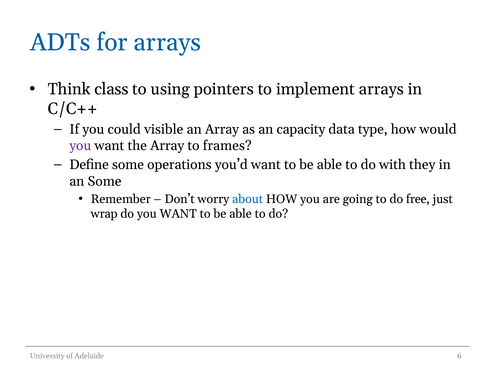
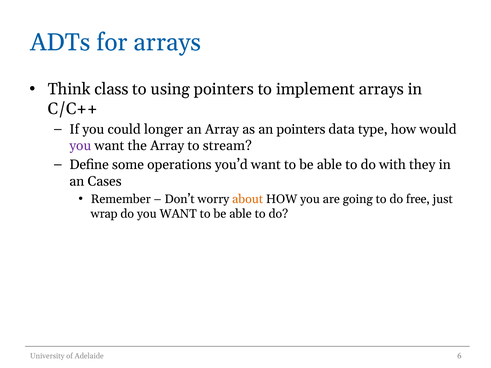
visible: visible -> longer (164, 129)
an capacity: capacity -> pointers (301, 129)
frames: frames -> stream (227, 146)
an Some: Some -> Cases (105, 181)
about colour: blue -> orange (248, 199)
